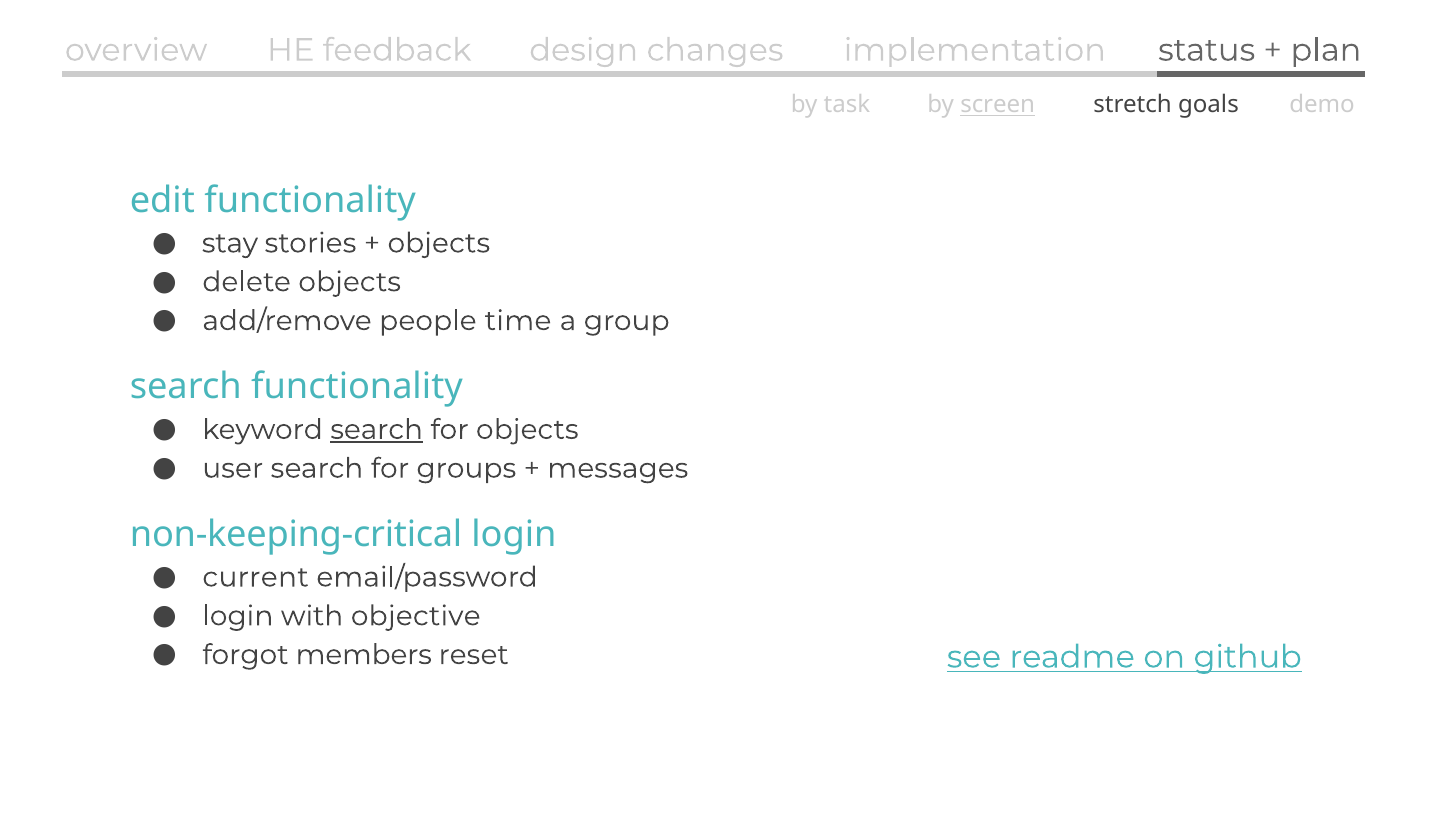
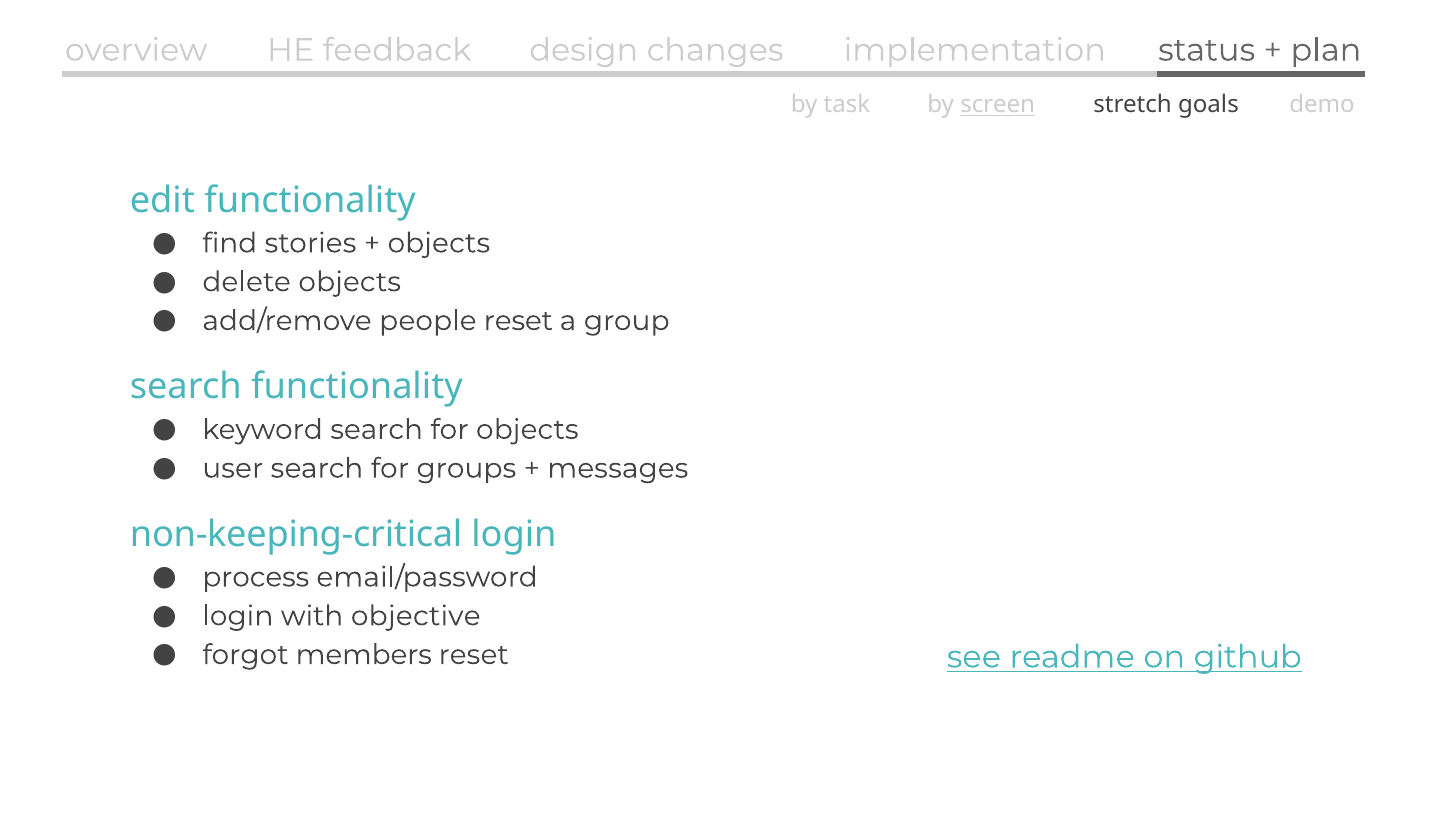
stay: stay -> find (230, 243)
people time: time -> reset (518, 321)
search underline: present -> none (377, 430)
current: current -> process (256, 578)
